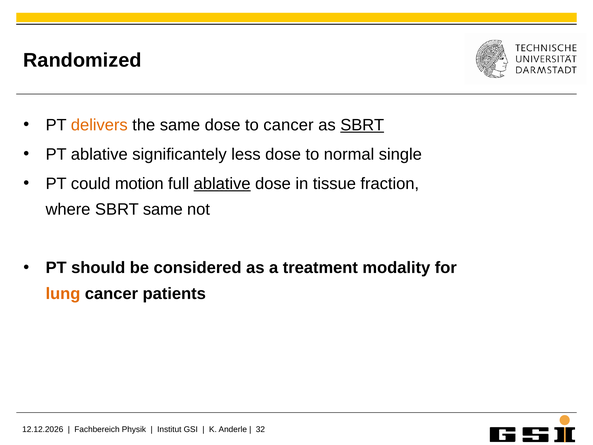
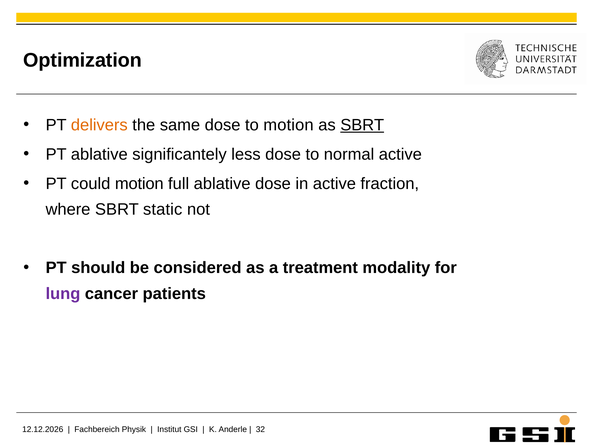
Randomized: Randomized -> Optimization (83, 60)
to cancer: cancer -> motion (289, 125)
normal single: single -> active (400, 154)
ablative underline: present -> none (222, 184)
in tissue: tissue -> active (334, 184)
SBRT same: same -> static (163, 209)
lung colour: orange -> purple (63, 293)
